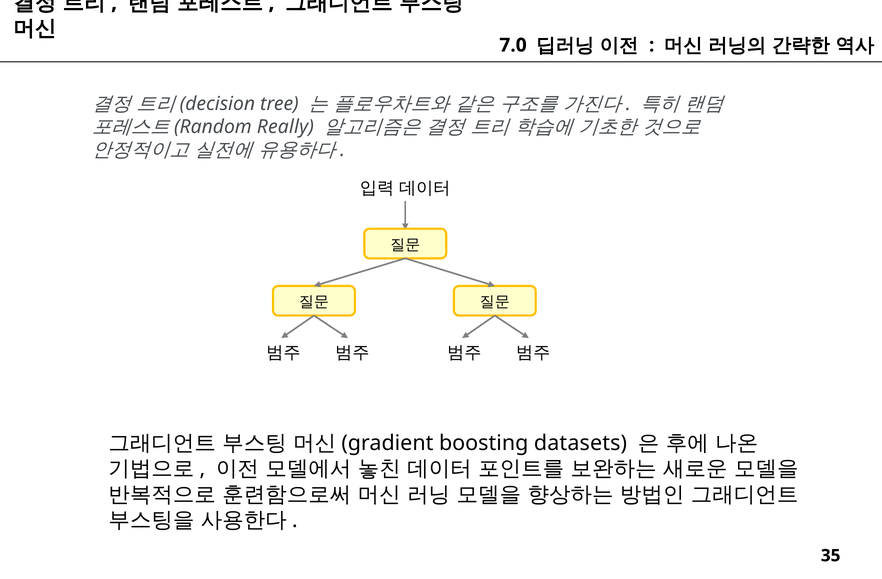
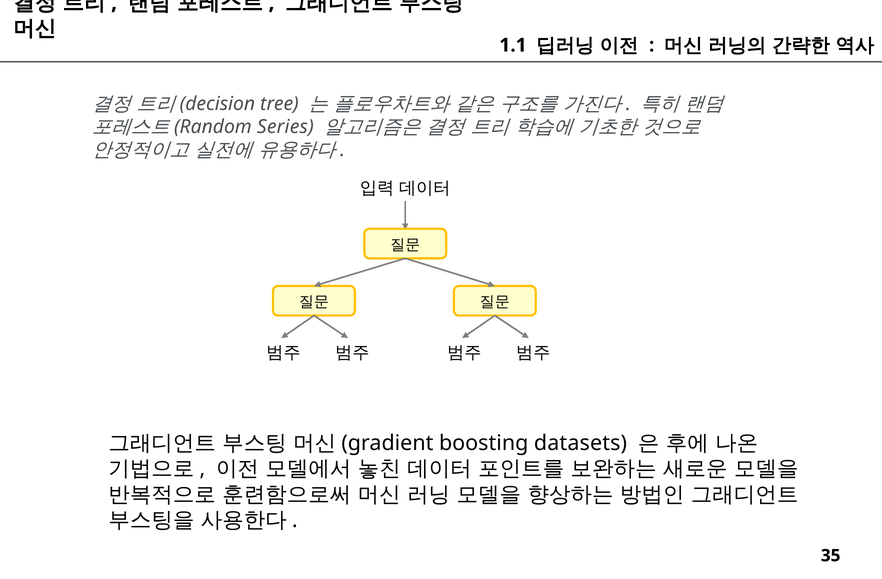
7.0: 7.0 -> 1.1 (513, 45)
Really: Really -> Series (285, 127)
